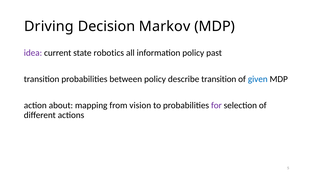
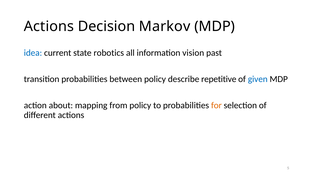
Driving: Driving -> Actions (49, 26)
idea colour: purple -> blue (33, 53)
information policy: policy -> vision (193, 53)
describe transition: transition -> repetitive (219, 79)
from vision: vision -> policy (140, 105)
for colour: purple -> orange (216, 105)
